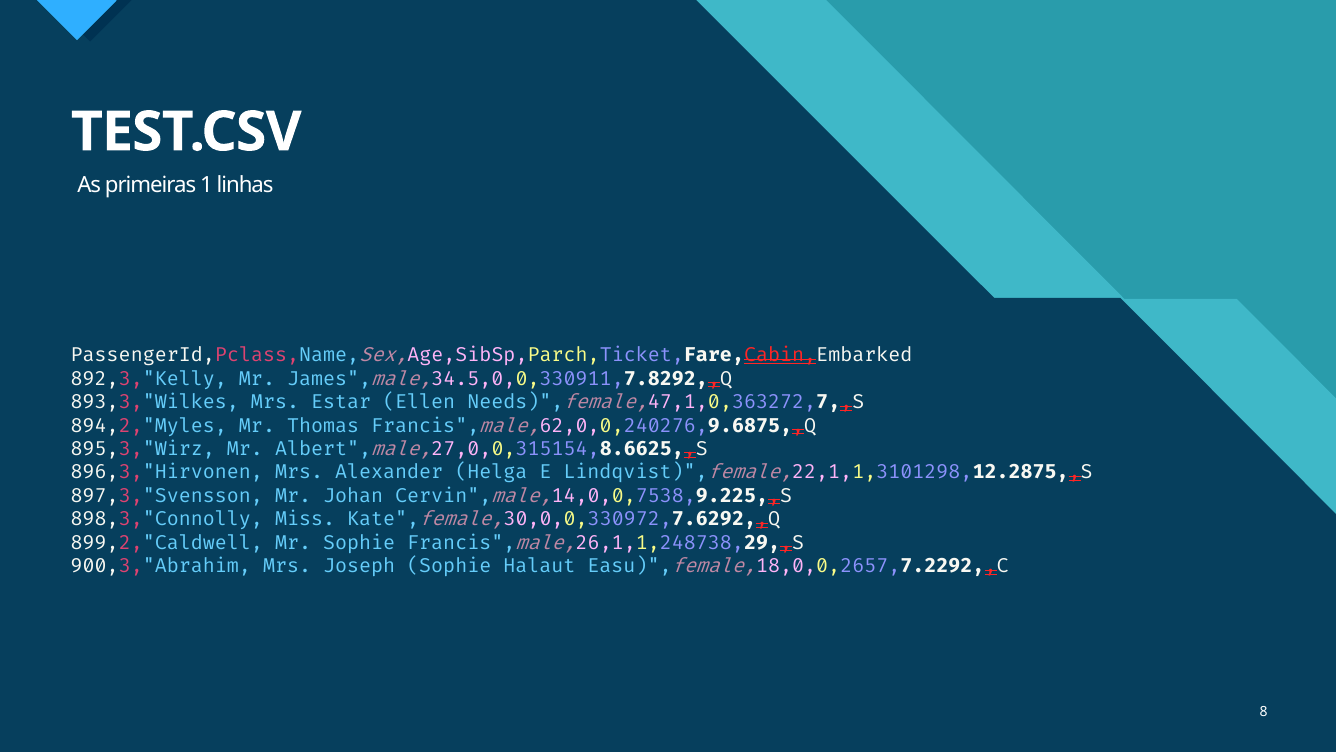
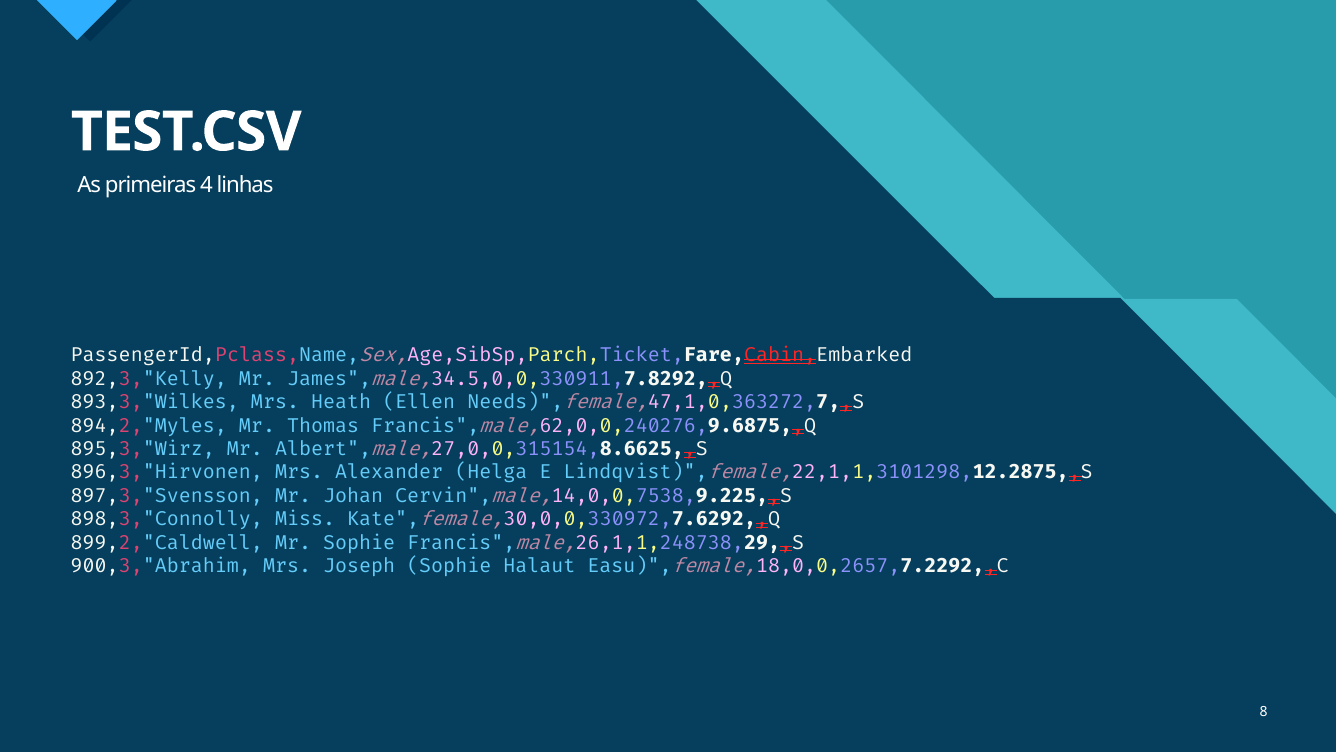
1: 1 -> 4 (207, 185)
Estar: Estar -> Heath (341, 402)
